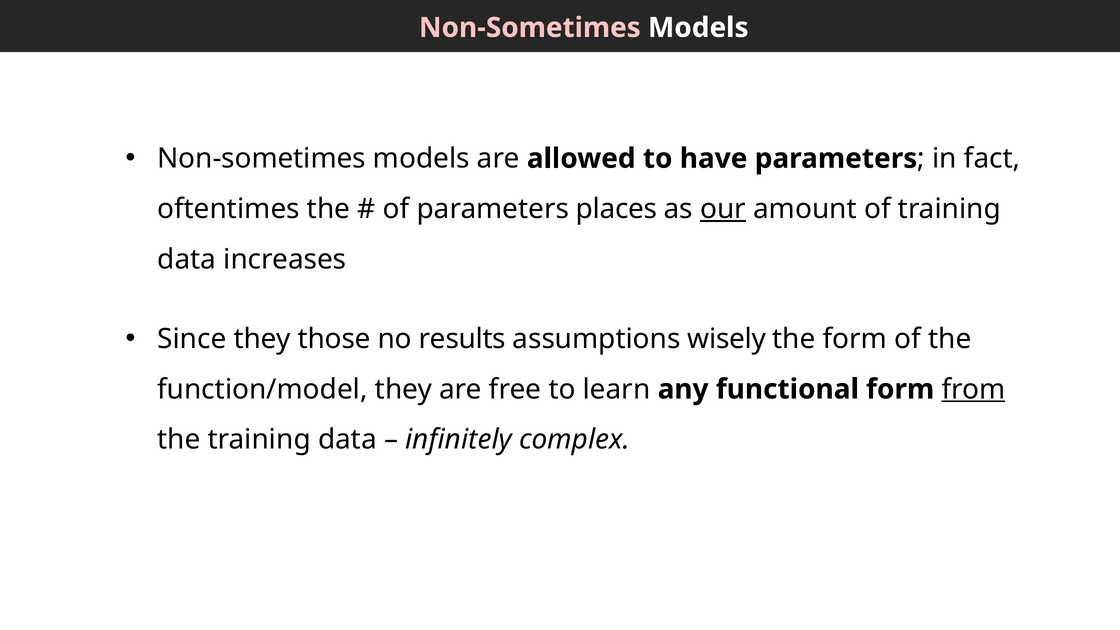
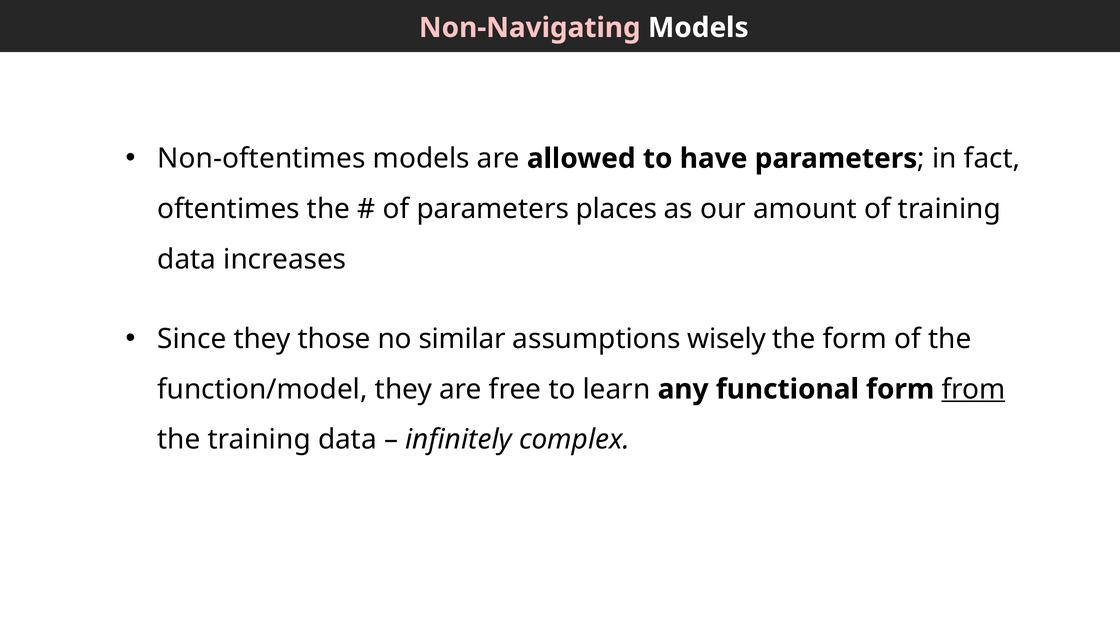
Non-Sometimes: Non-Sometimes -> Non-Navigating (530, 28)
Non-sometimes: Non-sometimes -> Non-oftentimes (261, 159)
our underline: present -> none (723, 209)
results: results -> similar (462, 339)
